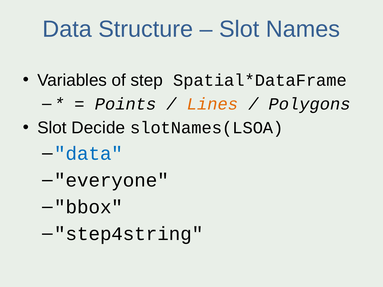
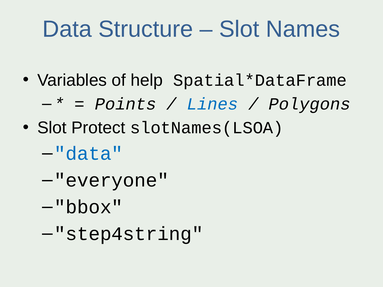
step: step -> help (147, 80)
Lines colour: orange -> blue (212, 104)
Decide: Decide -> Protect (98, 128)
